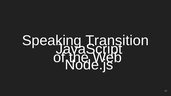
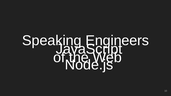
Transition: Transition -> Engineers (117, 41)
